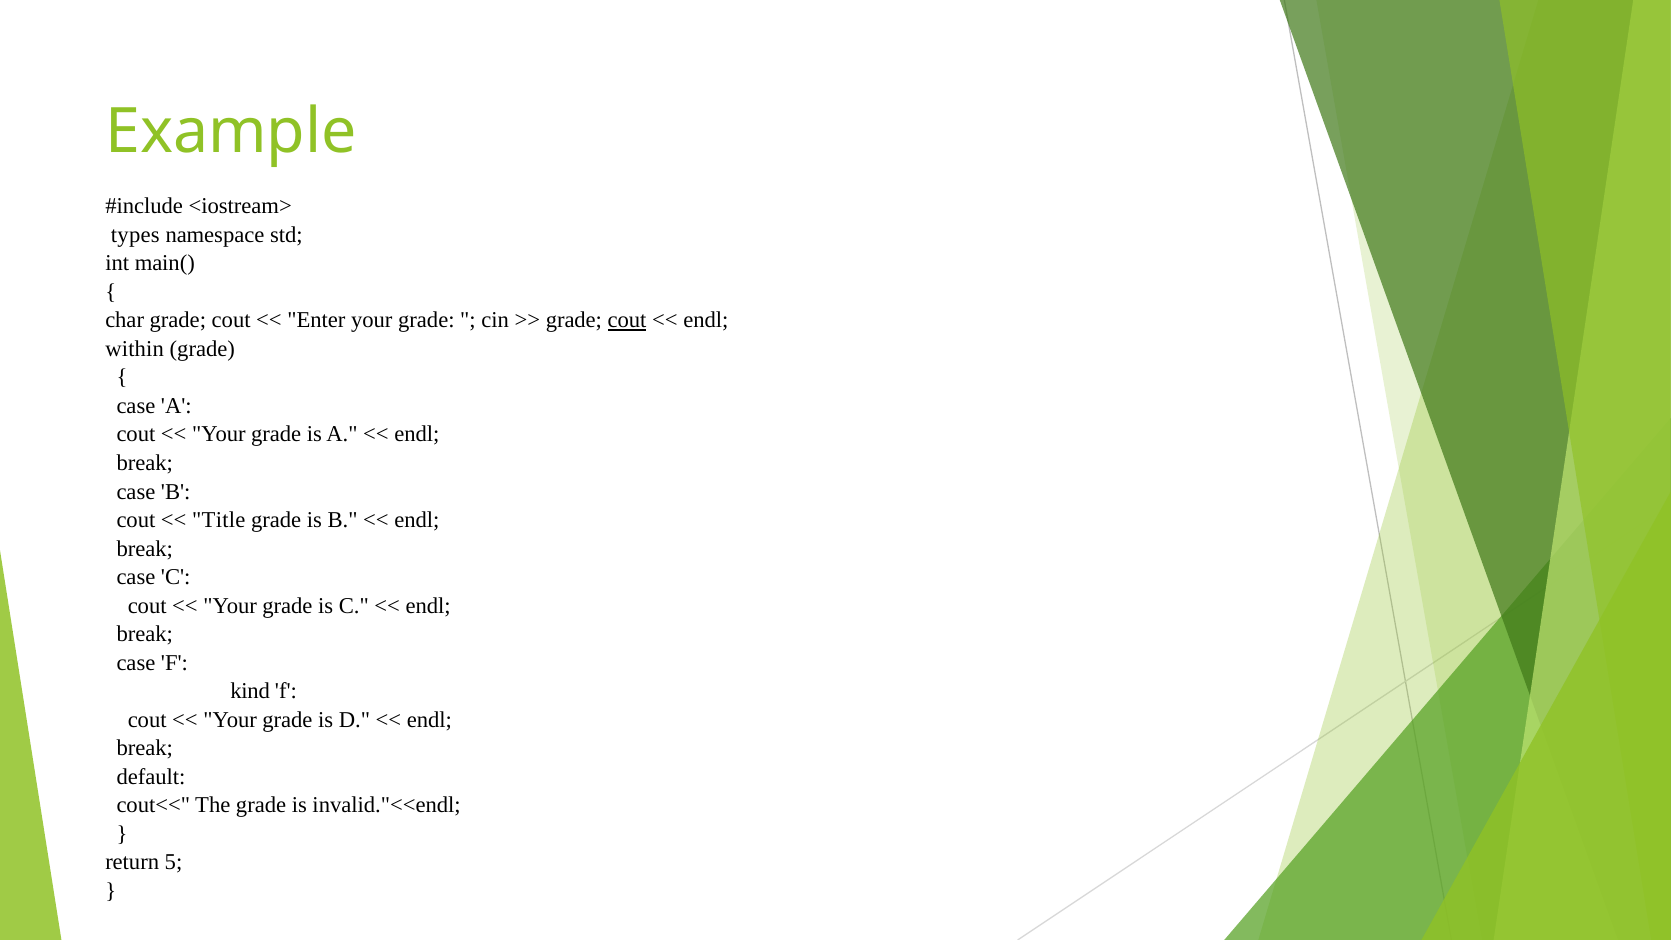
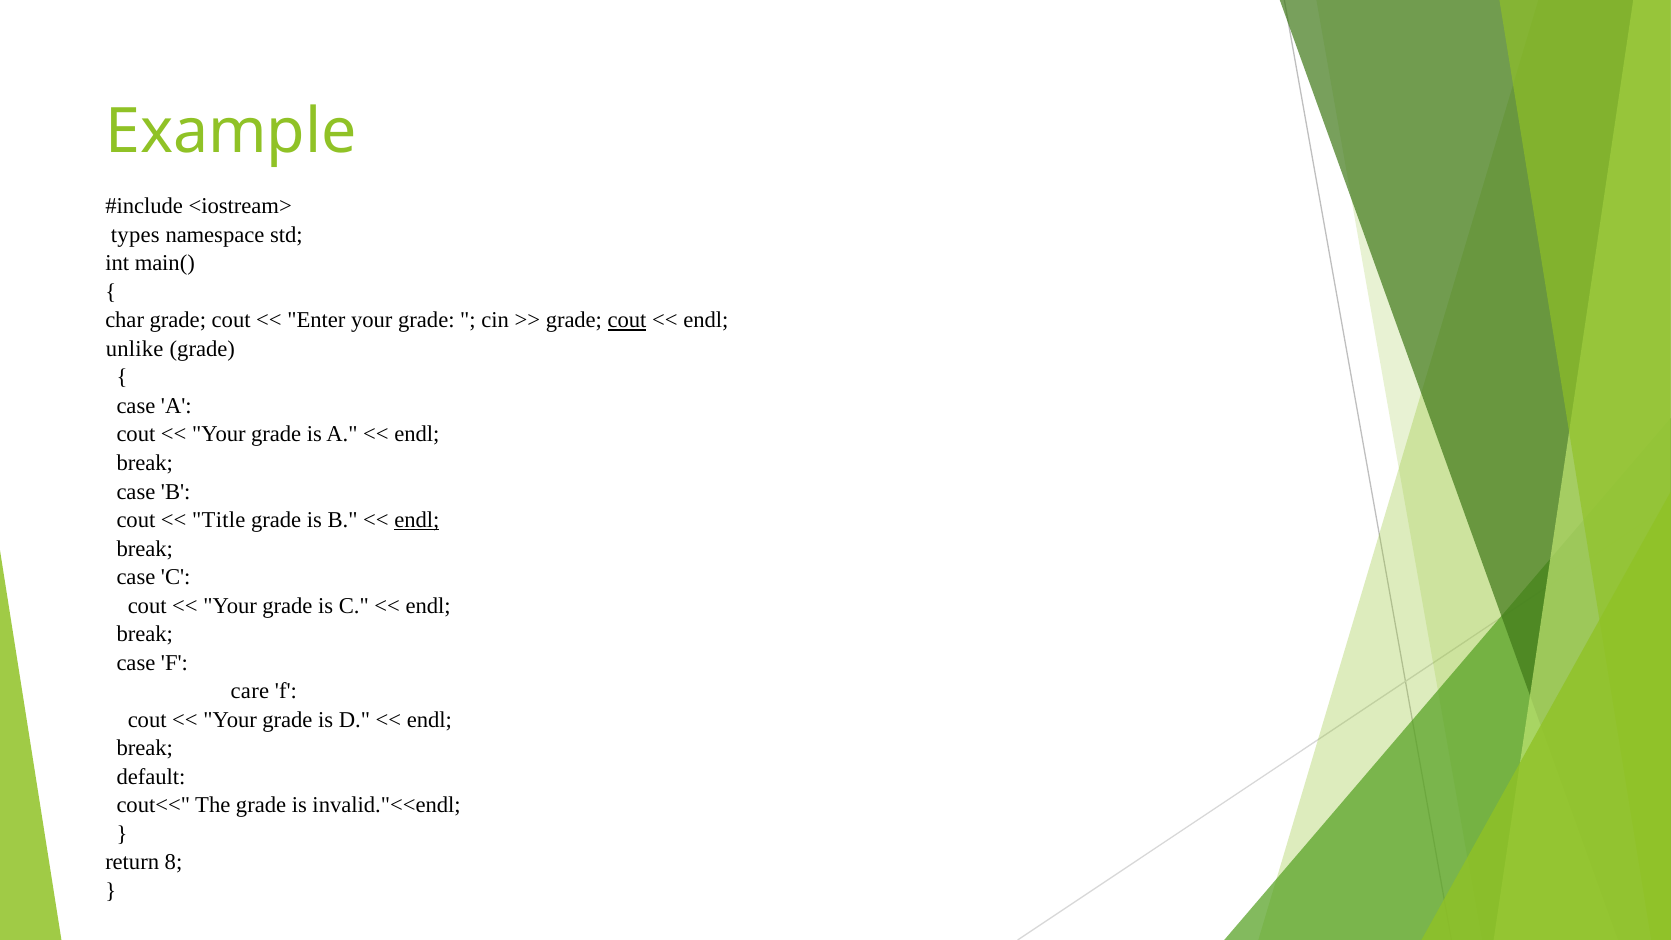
within: within -> unlike (135, 349)
endl underline: none -> present (417, 520)
kind: kind -> care (250, 691)
5: 5 -> 8 (173, 862)
